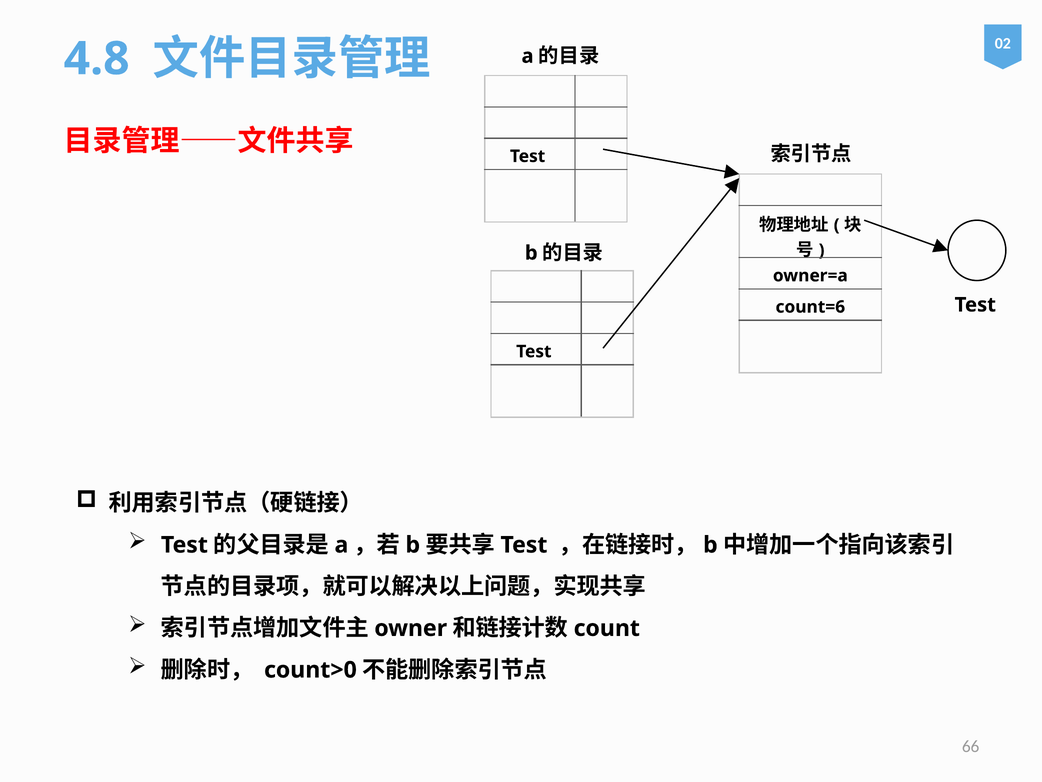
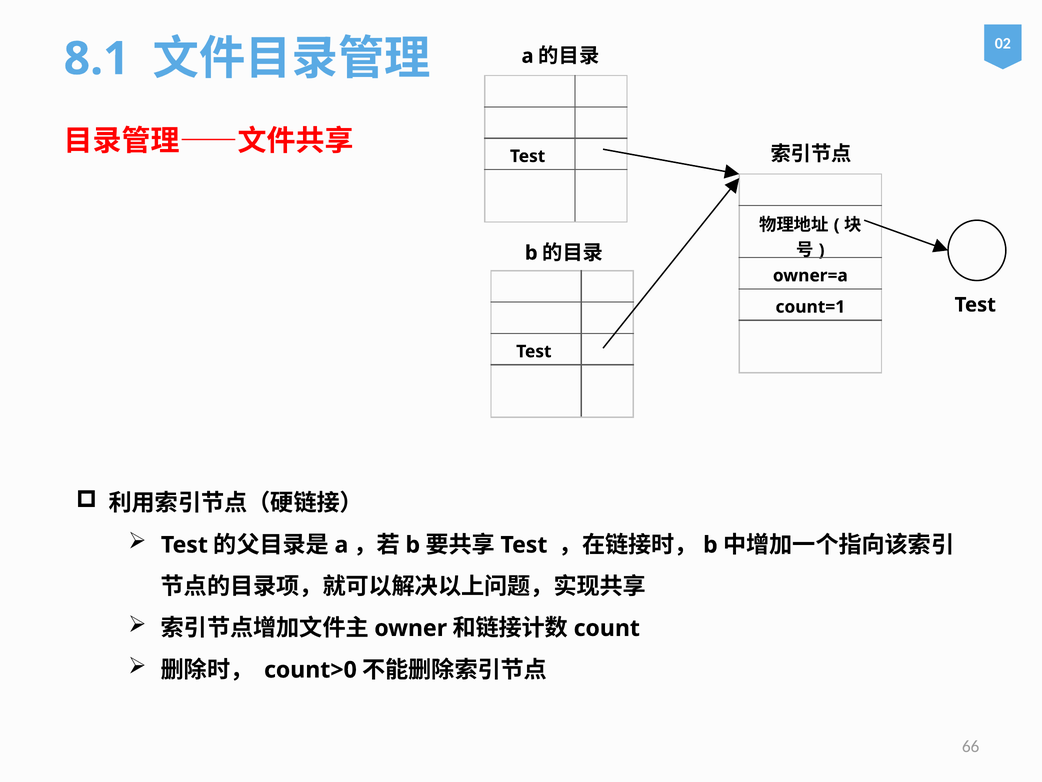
4.8: 4.8 -> 8.1 (97, 59)
count=6: count=6 -> count=1 (810, 307)
